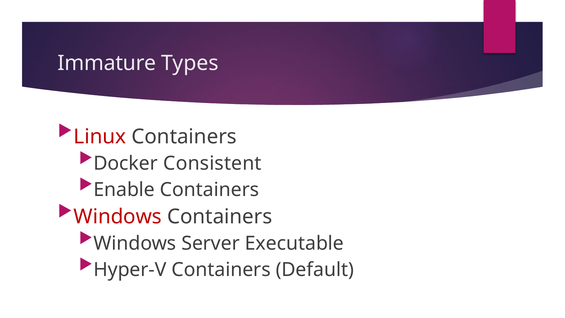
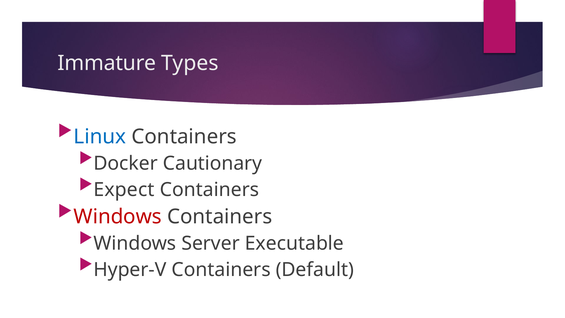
Linux colour: red -> blue (100, 137)
Consistent: Consistent -> Cautionary (213, 163)
Enable: Enable -> Expect (124, 190)
